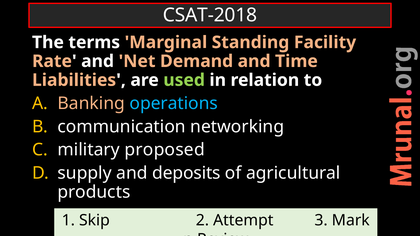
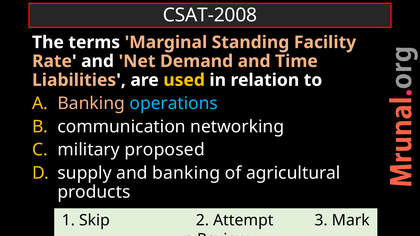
CSAT-2018: CSAT-2018 -> CSAT-2008 (210, 15)
used colour: light green -> yellow (184, 80)
and deposits: deposits -> banking (186, 173)
